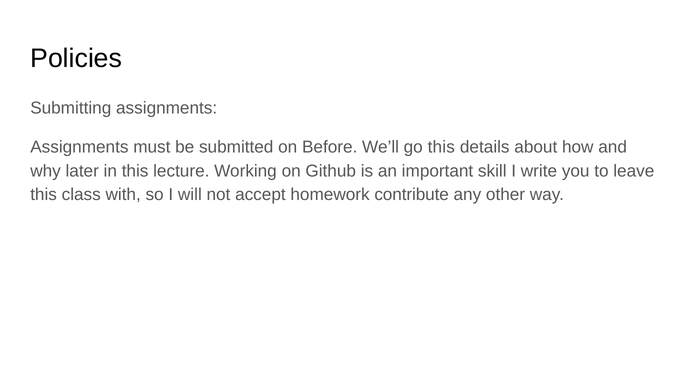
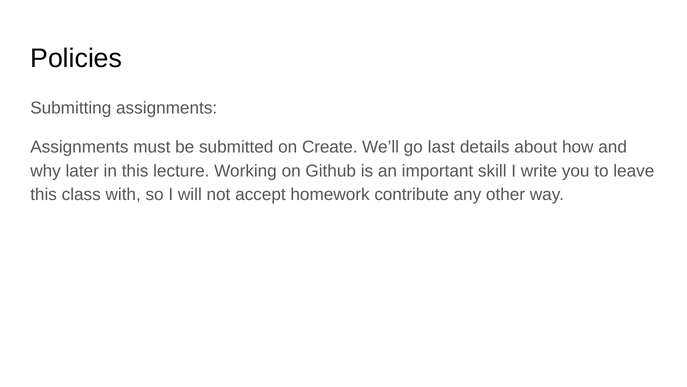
Before: Before -> Create (330, 147)
go this: this -> last (441, 147)
